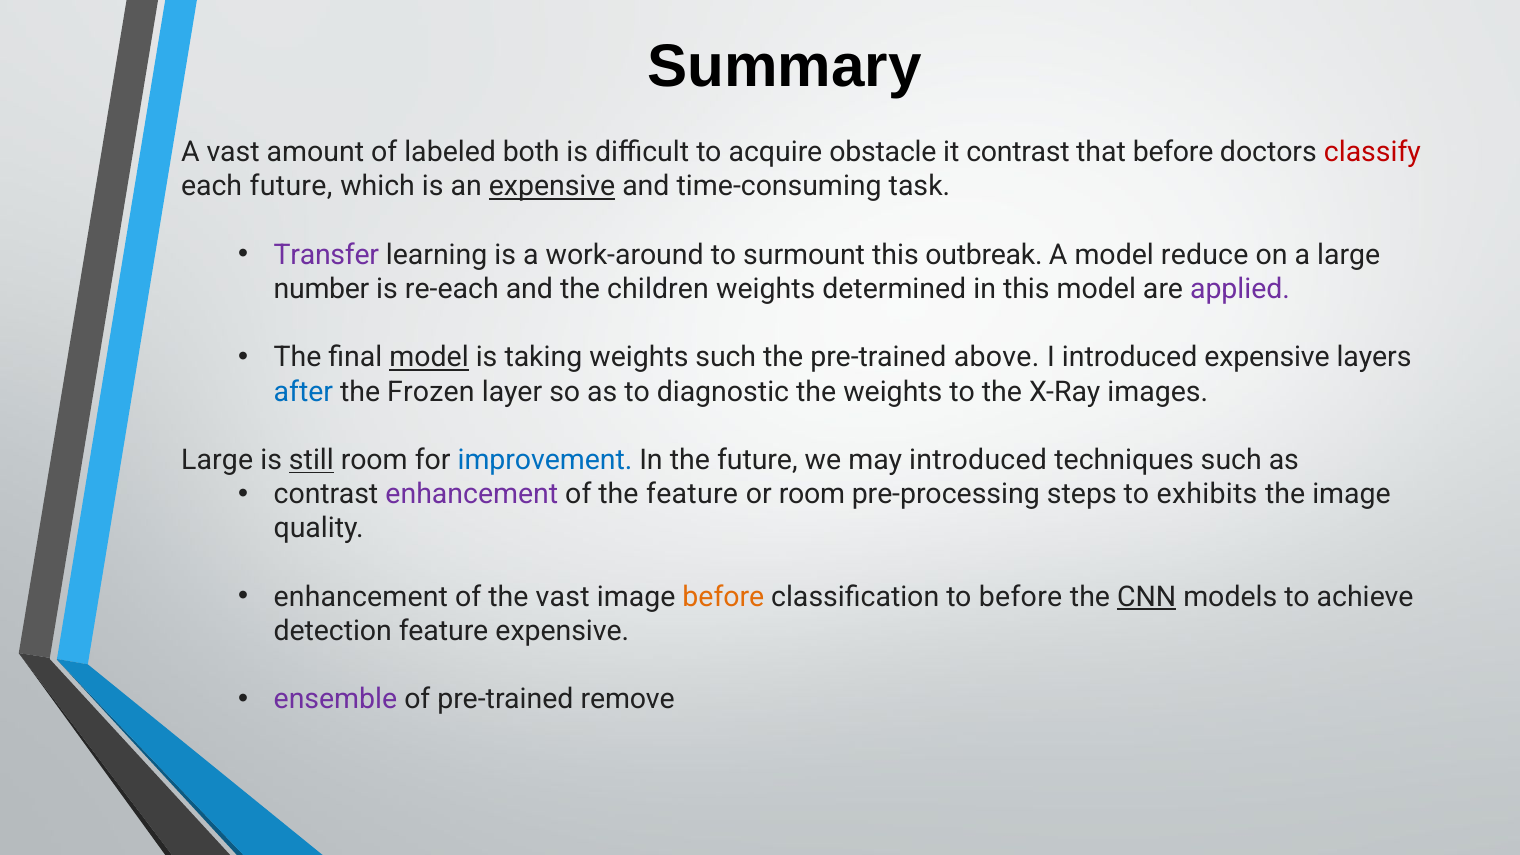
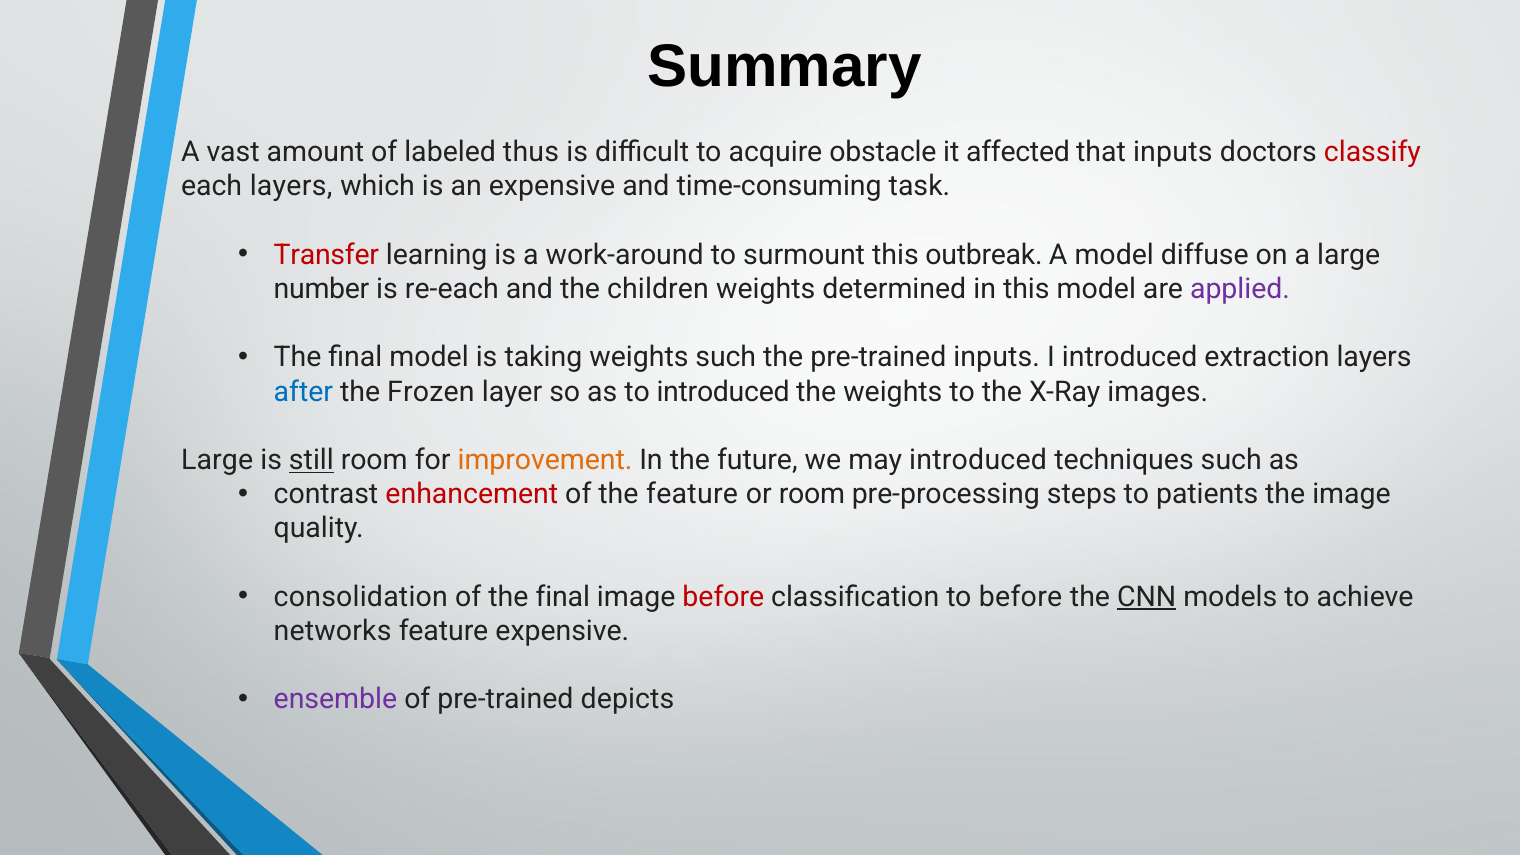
both: both -> thus (531, 152)
it contrast: contrast -> affected (1018, 152)
that before: before -> inputs (1173, 152)
each future: future -> layers (291, 187)
expensive underline: present -> none (552, 187)
Transfer colour: purple -> red (326, 255)
reduce: reduce -> diffuse (1205, 255)
model underline: present -> none (429, 358)
pre-trained above: above -> inputs (997, 358)
introduced expensive: expensive -> extraction (1267, 358)
to diagnostic: diagnostic -> introduced (723, 392)
improvement colour: blue -> orange (545, 460)
enhancement colour: purple -> red (472, 494)
exhibits: exhibits -> patients (1207, 494)
enhancement: enhancement -> consolidation (361, 597)
of the vast: vast -> final (563, 597)
before colour: orange -> red (723, 597)
detection: detection -> networks (333, 631)
remove: remove -> depicts (627, 699)
